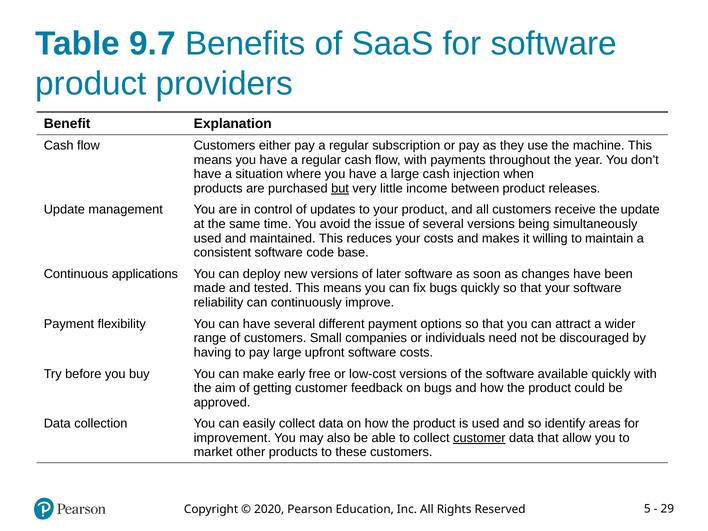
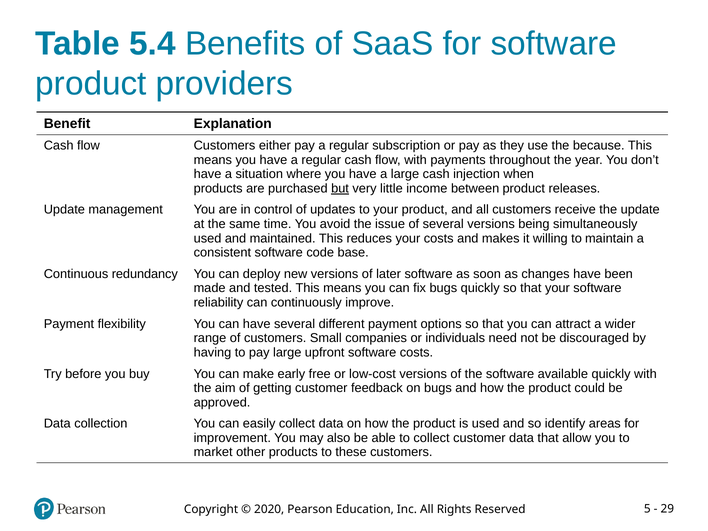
9.7: 9.7 -> 5.4 (152, 44)
machine: machine -> because (599, 146)
applications: applications -> redundancy (145, 274)
customer underline: present -> none (479, 438)
